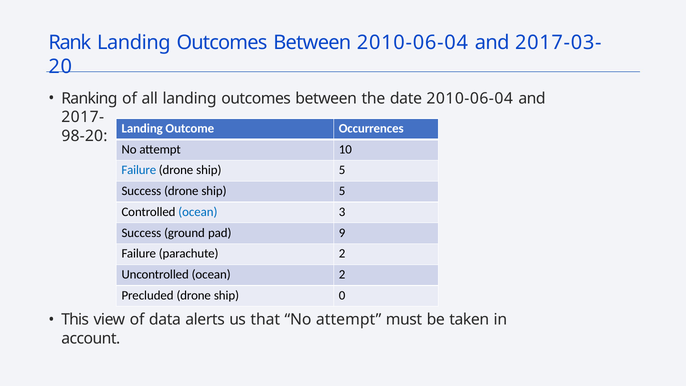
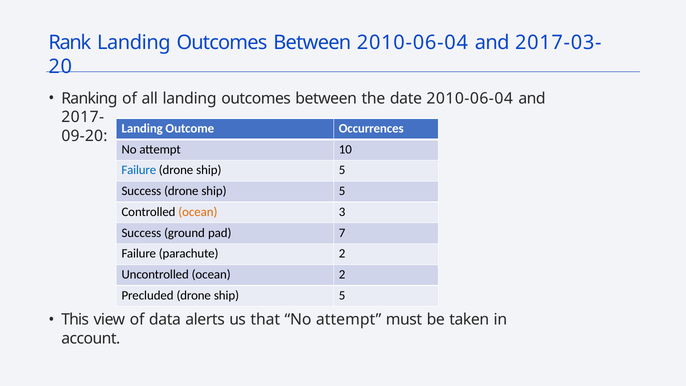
98-20: 98-20 -> 09-20 (84, 136)
ocean colour: blue -> orange (198, 212)
9: 9 -> 7 (342, 233)
Precluded drone ship 0: 0 -> 5 (342, 295)
